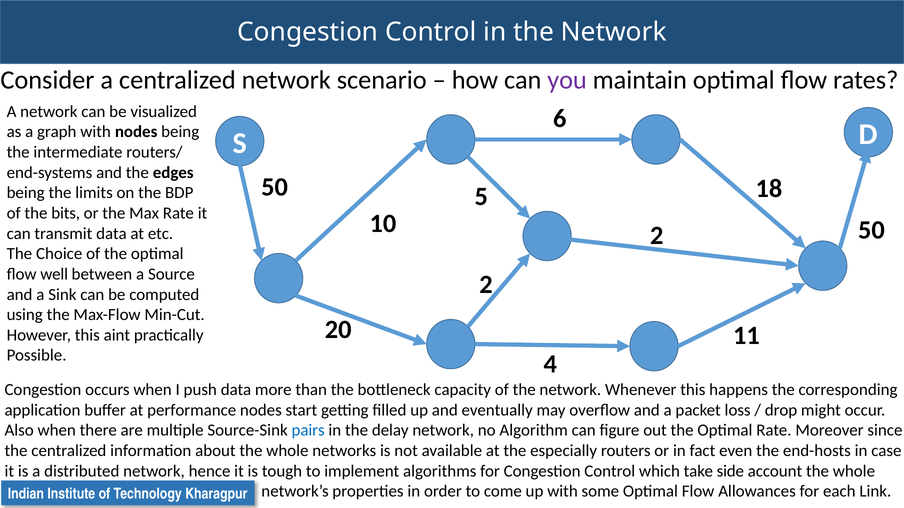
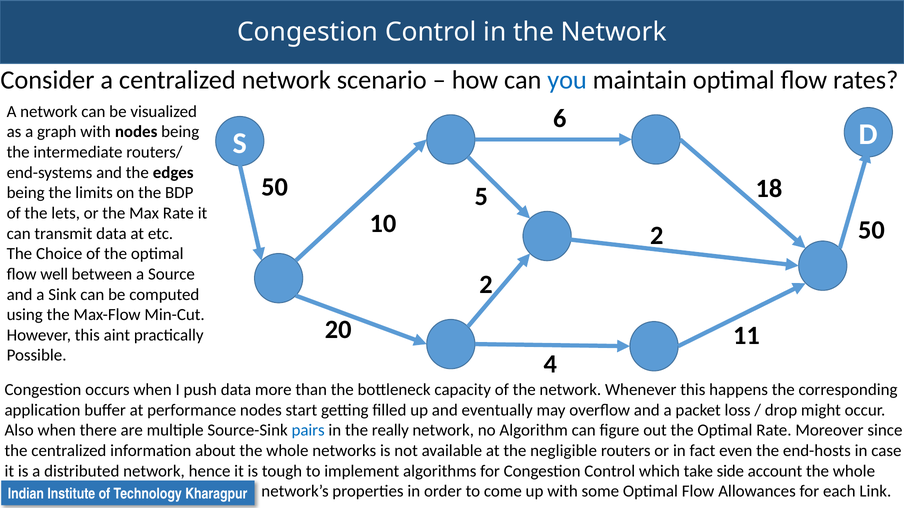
you colour: purple -> blue (567, 80)
bits: bits -> lets (66, 213)
delay: delay -> really (390, 431)
especially: especially -> negligible (564, 451)
